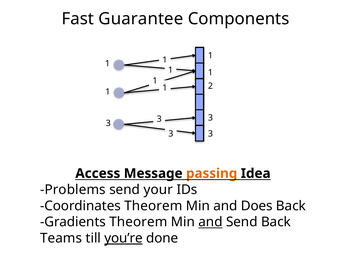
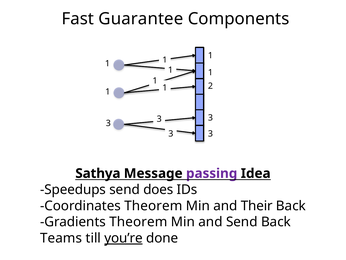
Access: Access -> Sathya (98, 173)
passing colour: orange -> purple (212, 173)
Problems: Problems -> Speedups (73, 189)
your: your -> does (158, 189)
Does: Does -> Their (257, 205)
and underline: present -> none (210, 222)
